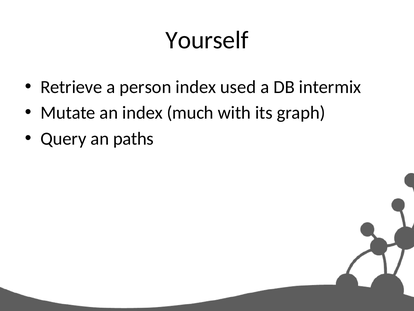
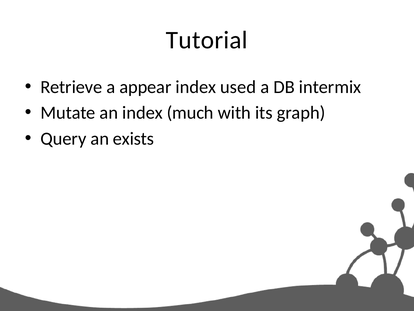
Yourself: Yourself -> Tutorial (207, 40)
person: person -> appear (145, 87)
paths: paths -> exists (133, 138)
